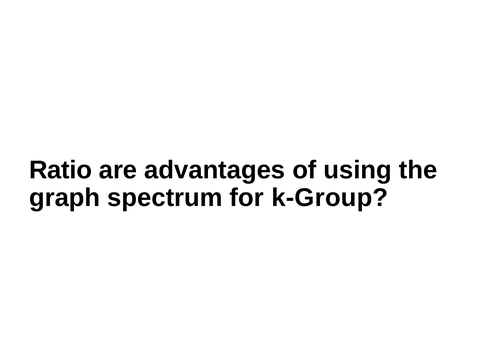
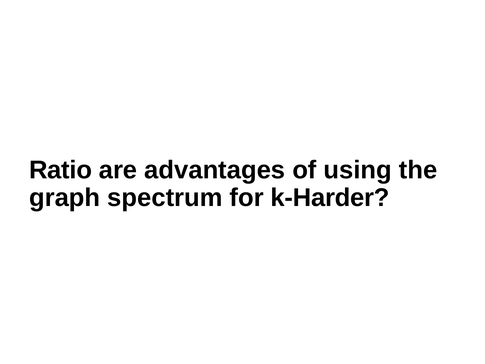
k-Group: k-Group -> k-Harder (330, 198)
